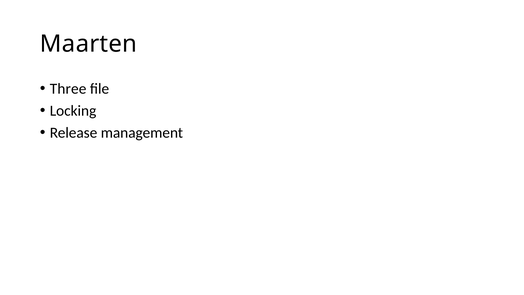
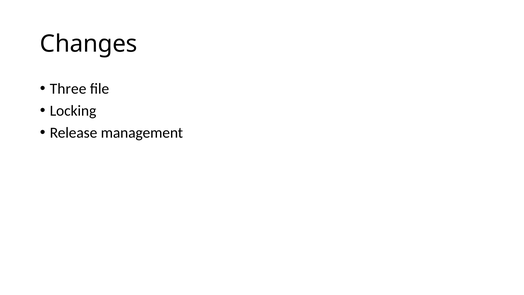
Maarten: Maarten -> Changes (89, 44)
